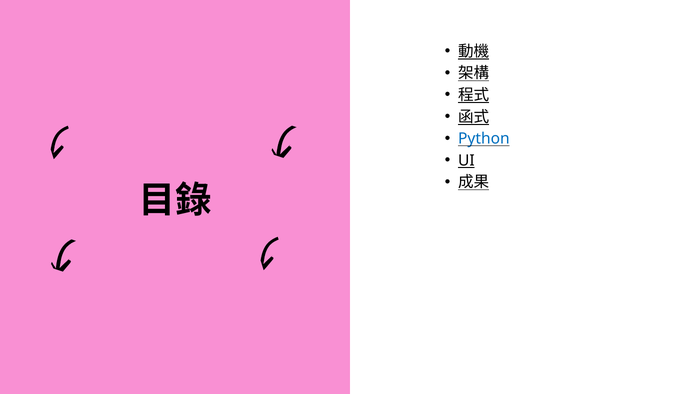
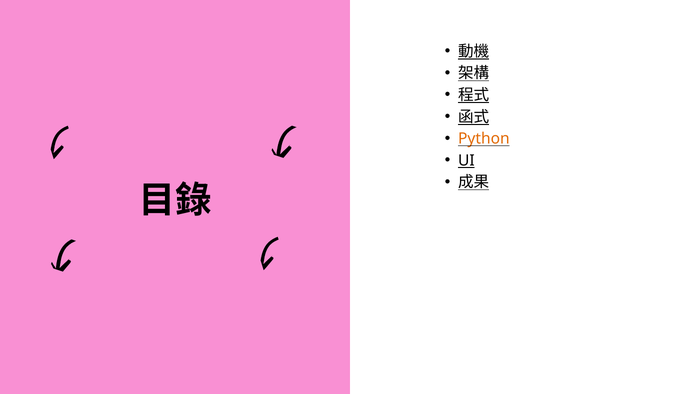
Python colour: blue -> orange (484, 139)
